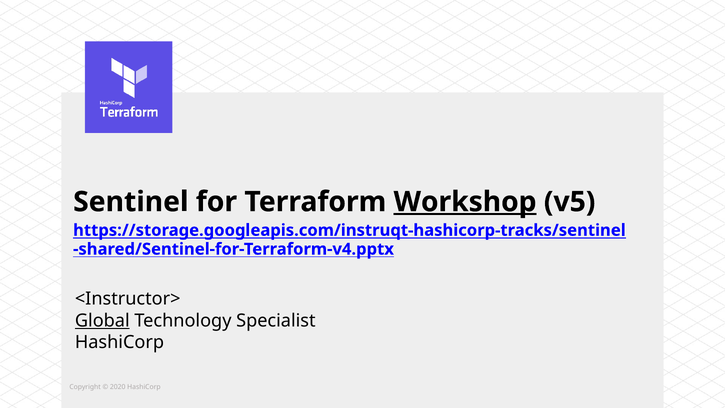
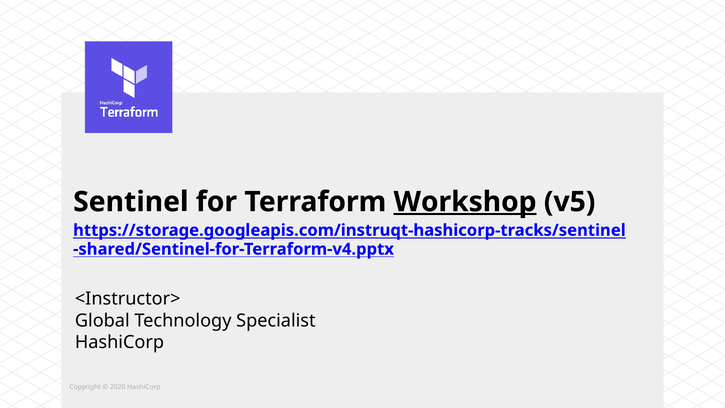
Global underline: present -> none (102, 320)
